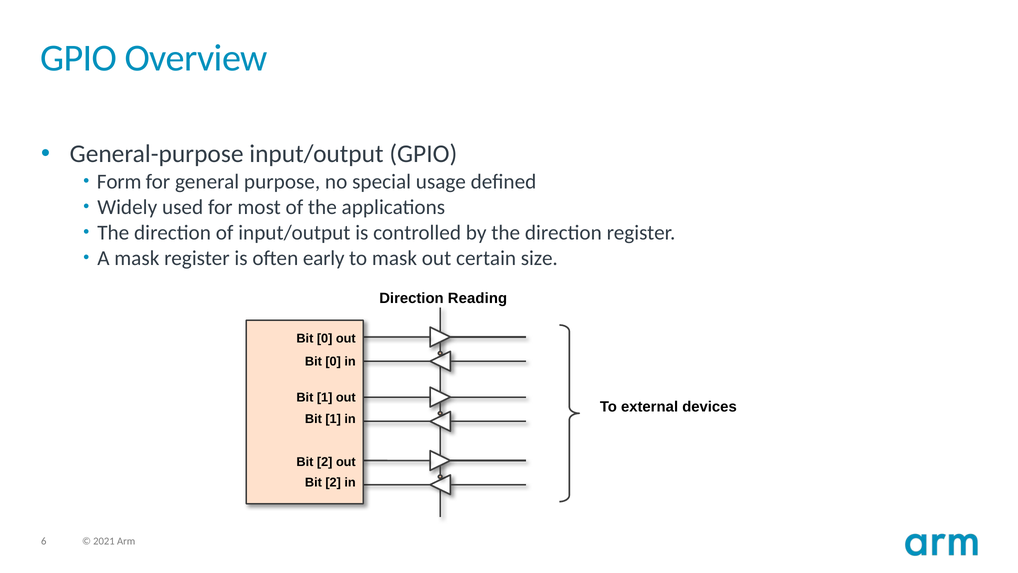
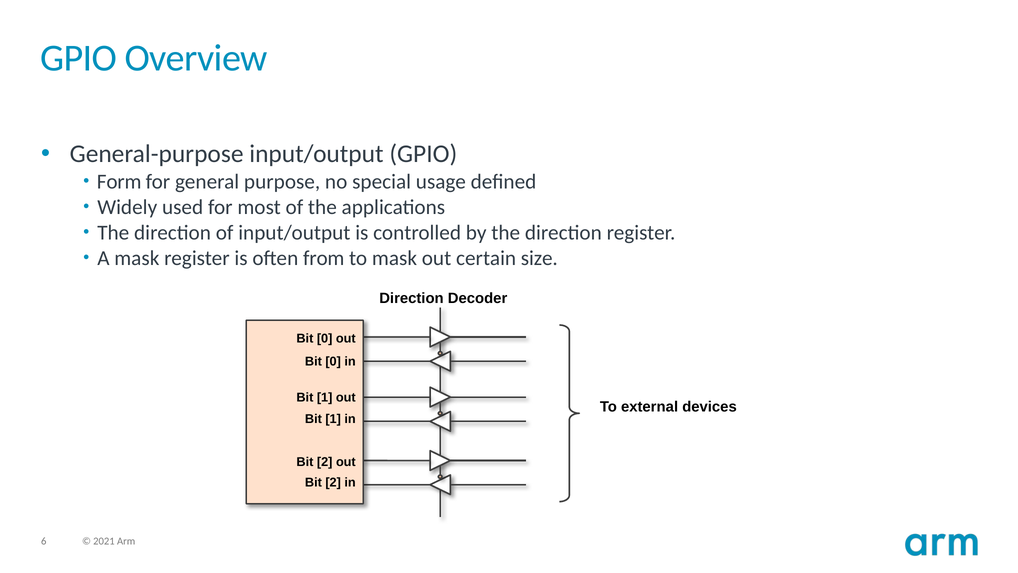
early: early -> from (324, 258)
Reading: Reading -> Decoder (478, 298)
